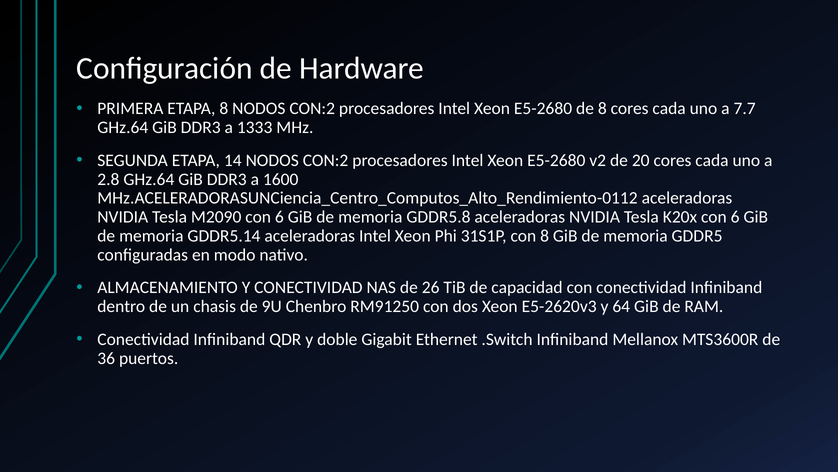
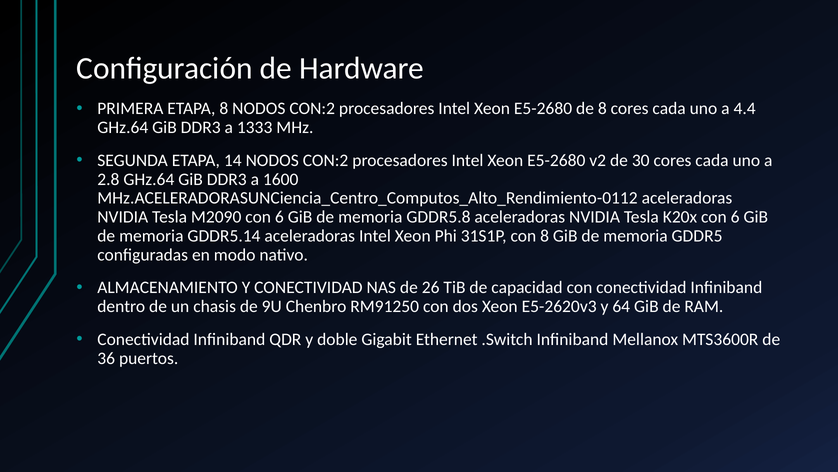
7.7: 7.7 -> 4.4 (745, 109)
20: 20 -> 30 (641, 160)
